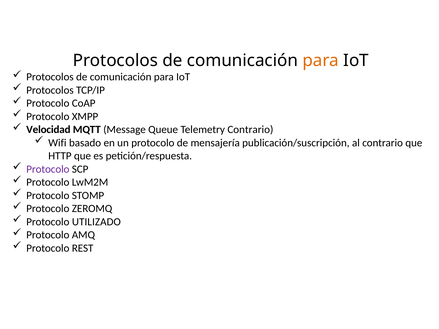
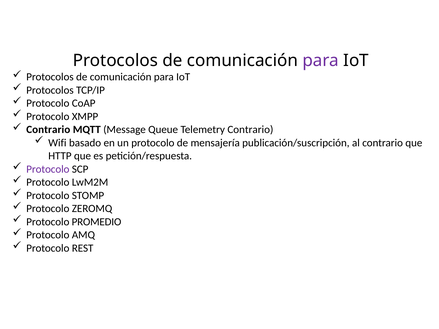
para colour: orange -> purple (321, 61)
Velocidad: Velocidad -> Contrario (48, 130)
UTILIZADO: UTILIZADO -> PROMEDIO (96, 222)
